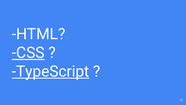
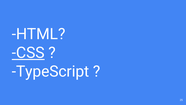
TypeScript underline: present -> none (50, 71)
